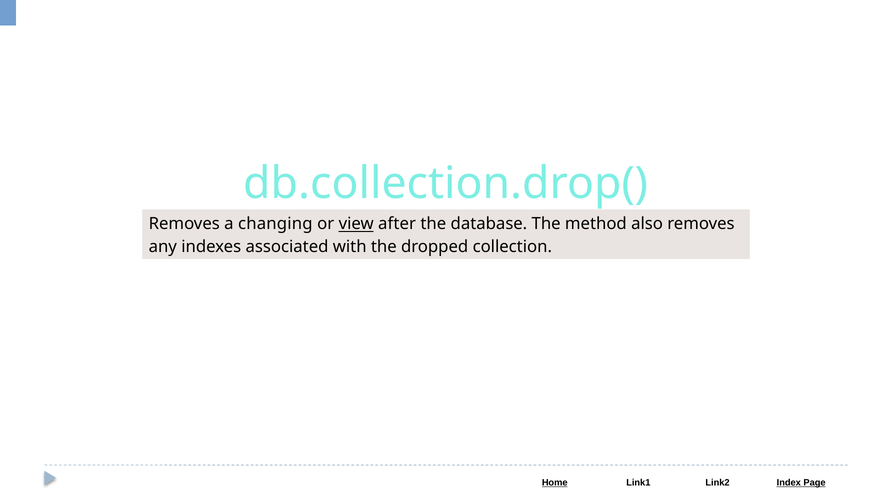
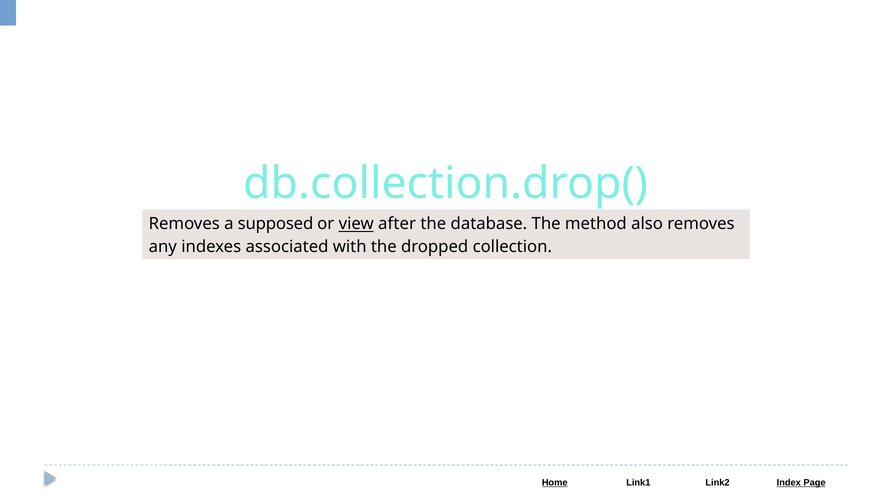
changing: changing -> supposed (275, 224)
